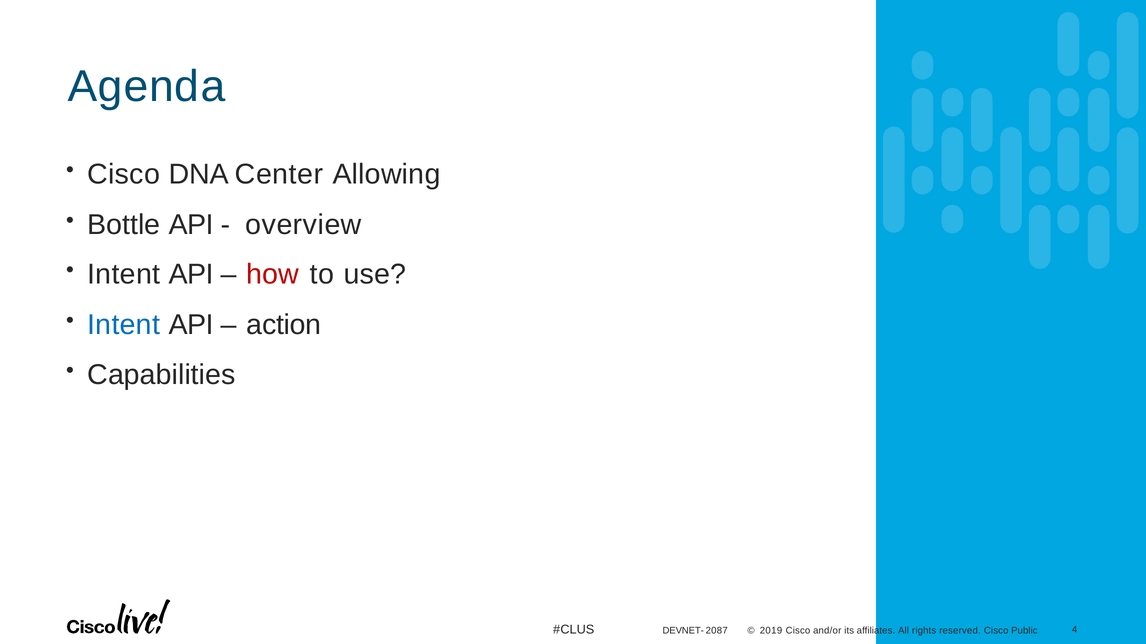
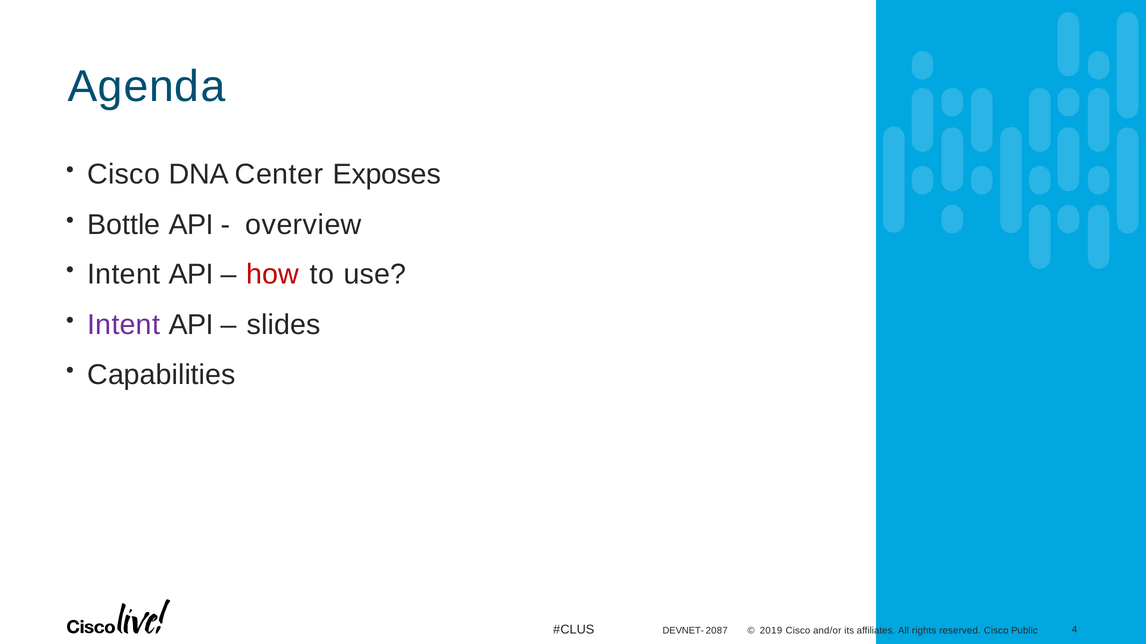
Allowing: Allowing -> Exposes (387, 174)
Intent colour: blue -> purple (124, 325)
action: action -> slides (284, 325)
